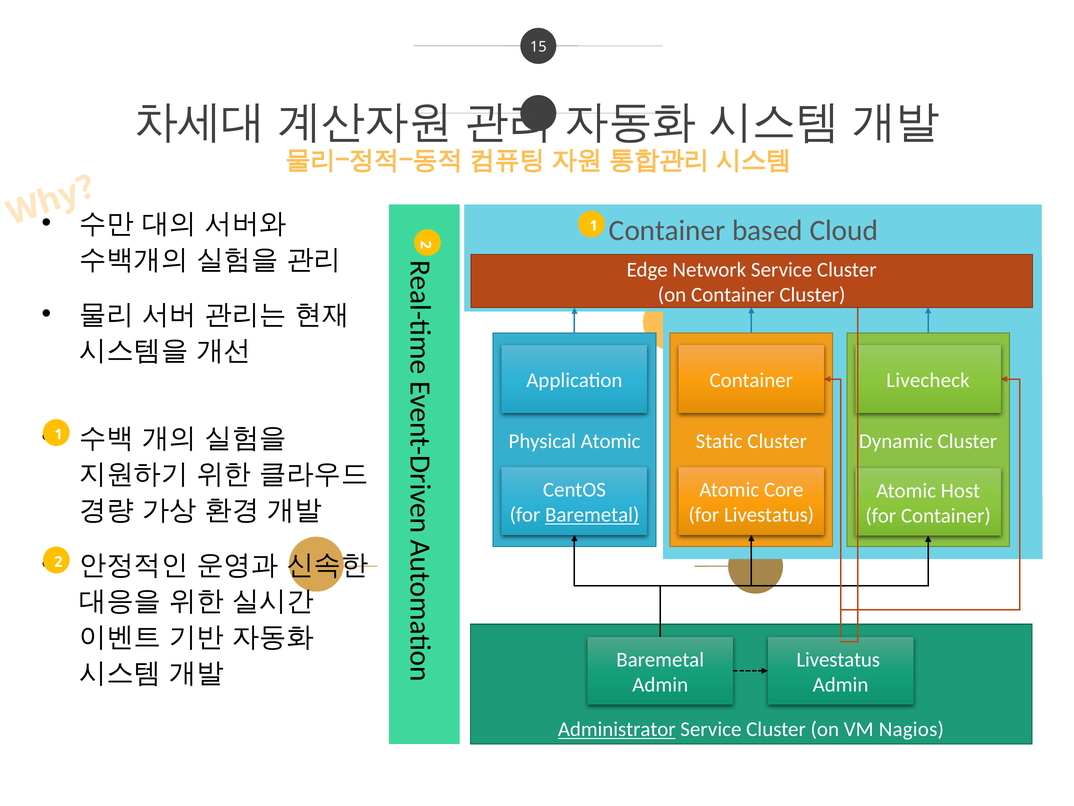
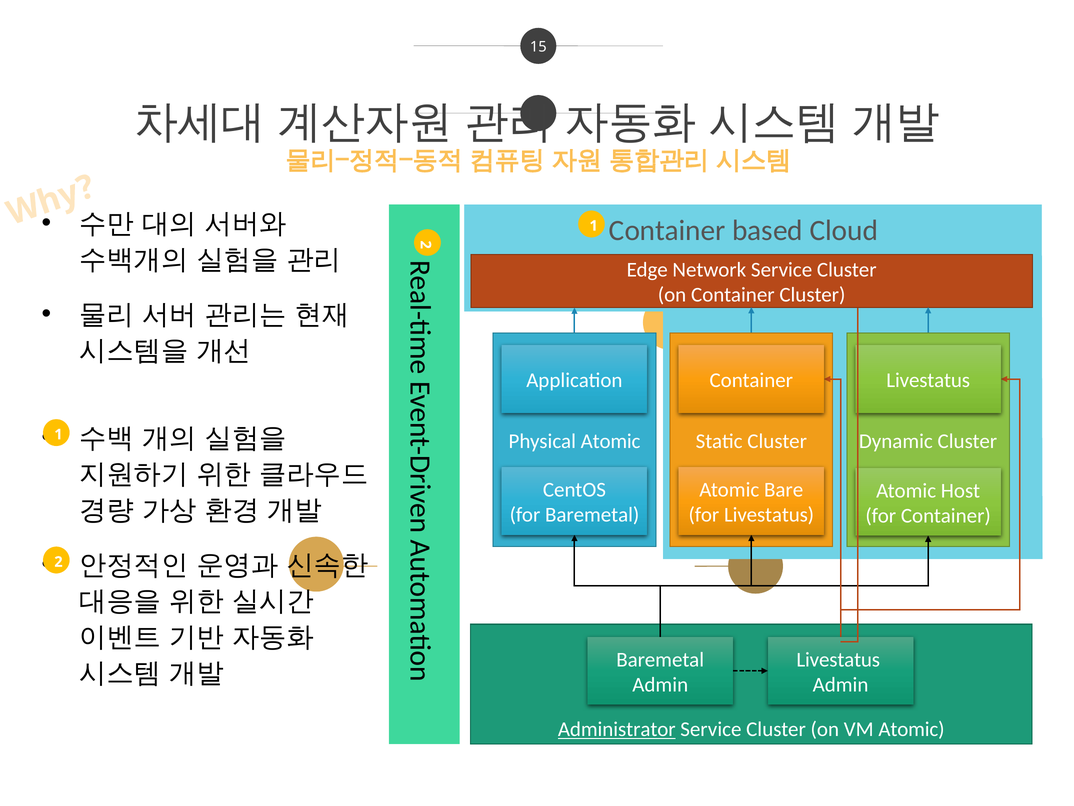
Container Livecheck: Livecheck -> Livestatus (928, 380)
Core: Core -> Bare (784, 490)
Baremetal underline: present -> none (592, 515)
VM Nagios: Nagios -> Atomic (912, 729)
